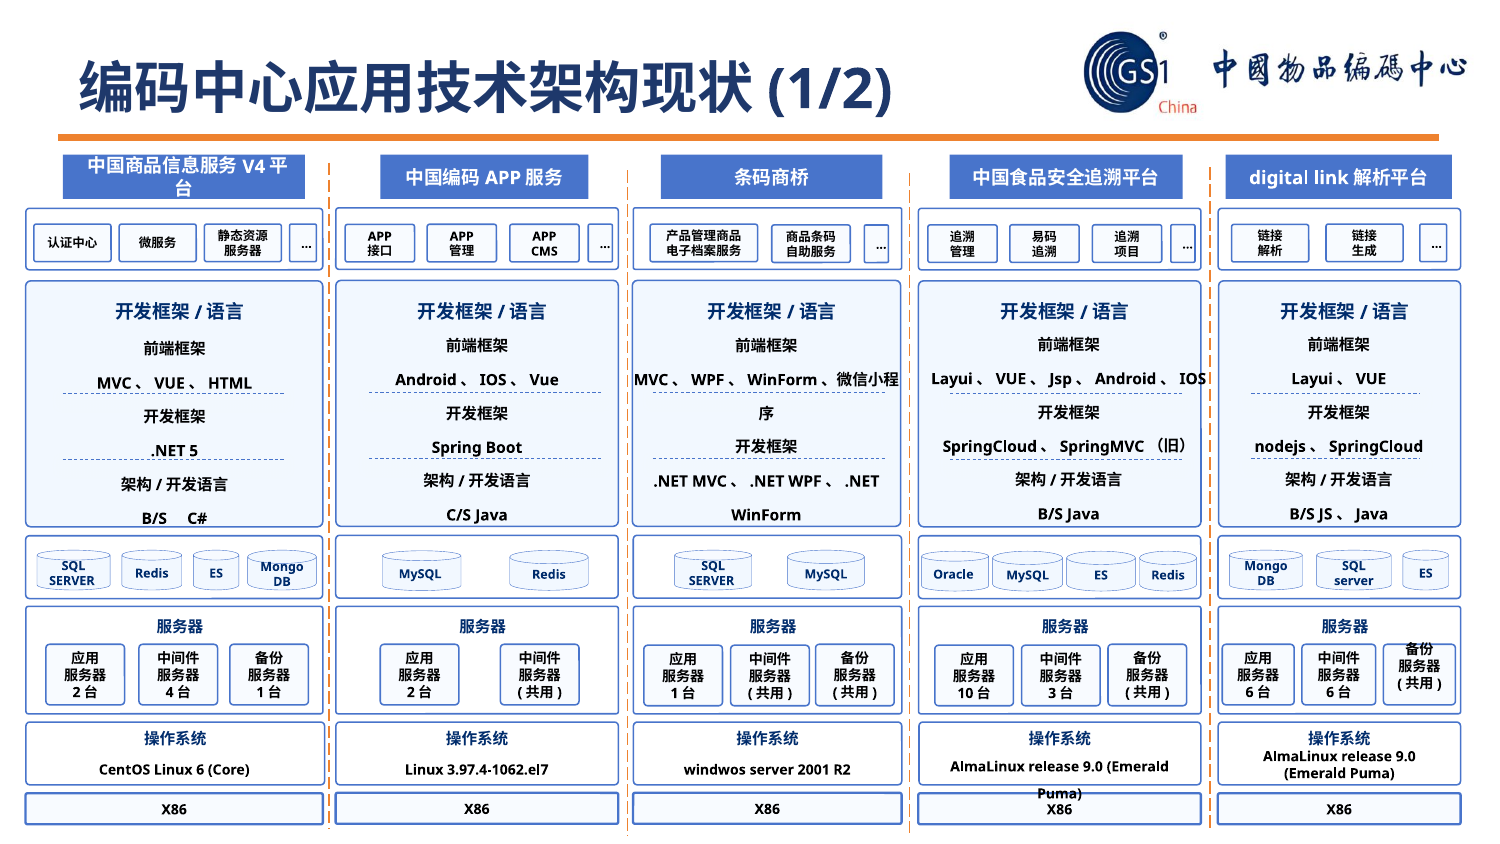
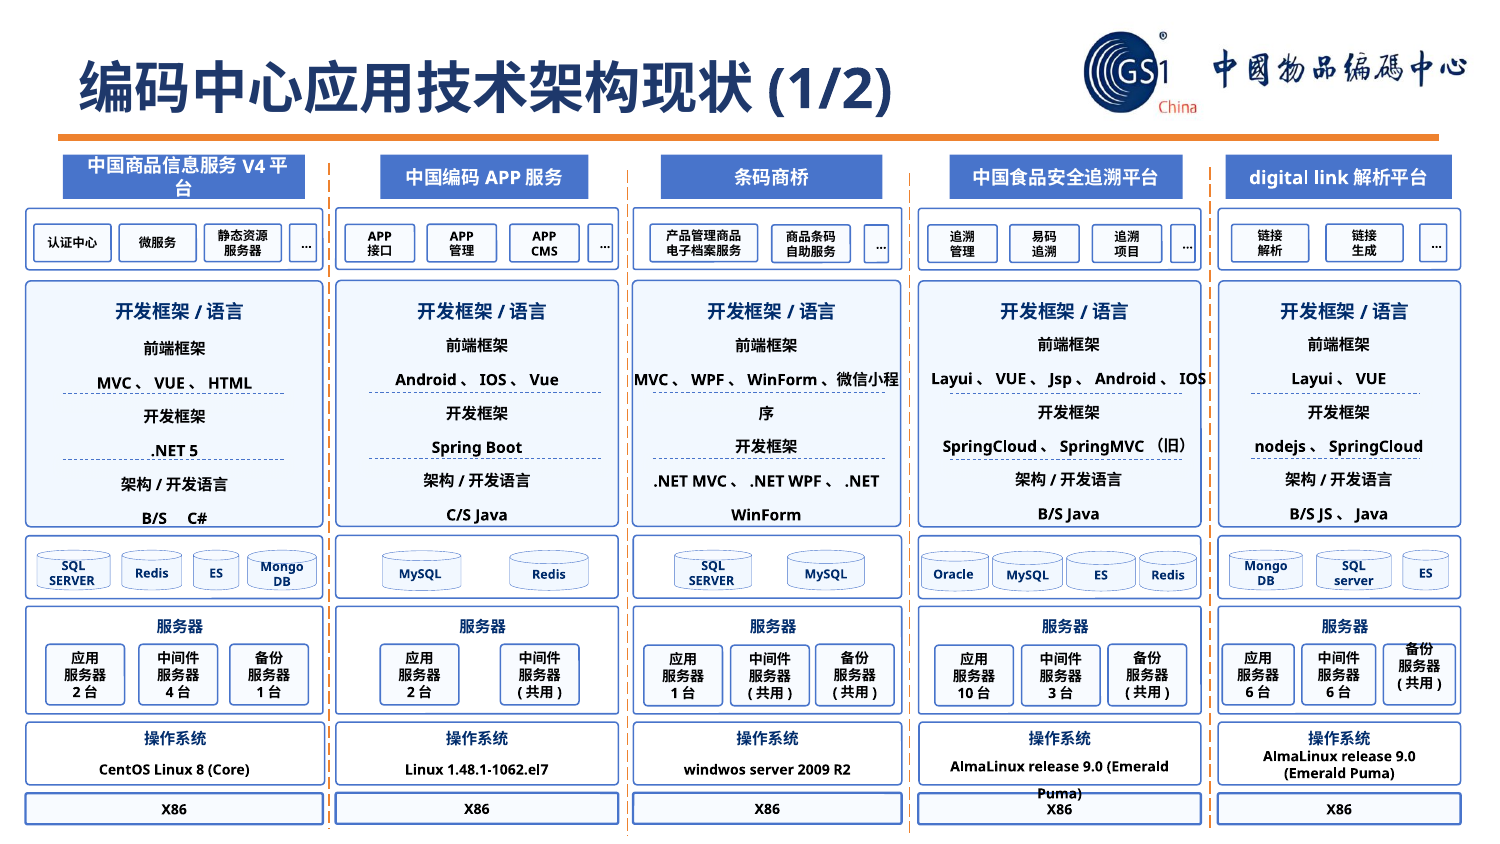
6: 6 -> 8 (200, 770)
3.97.4-1062.el7: 3.97.4-1062.el7 -> 1.48.1-1062.el7 (498, 770)
2001: 2001 -> 2009 (814, 770)
